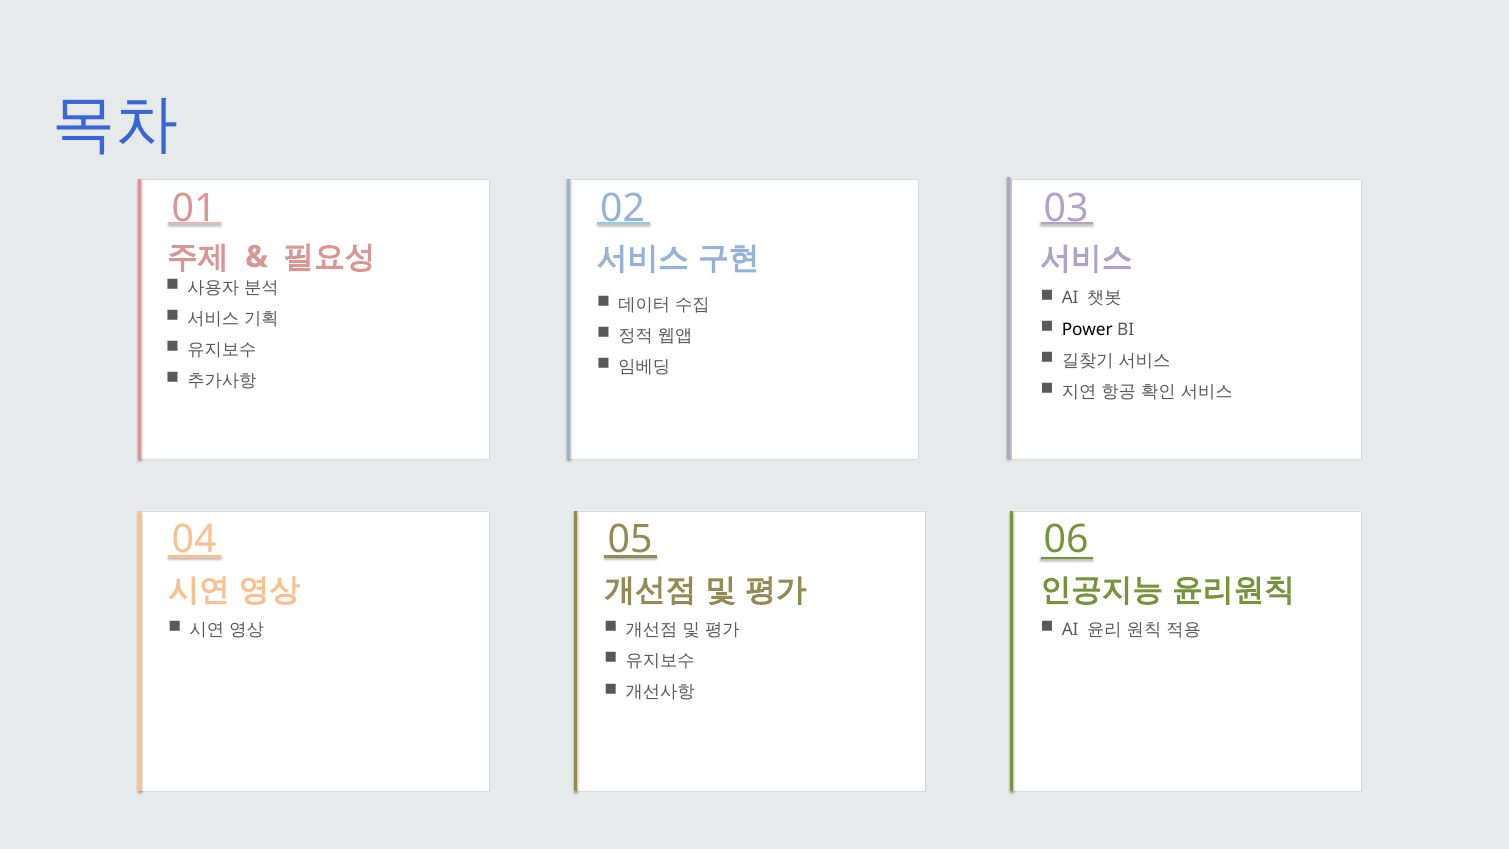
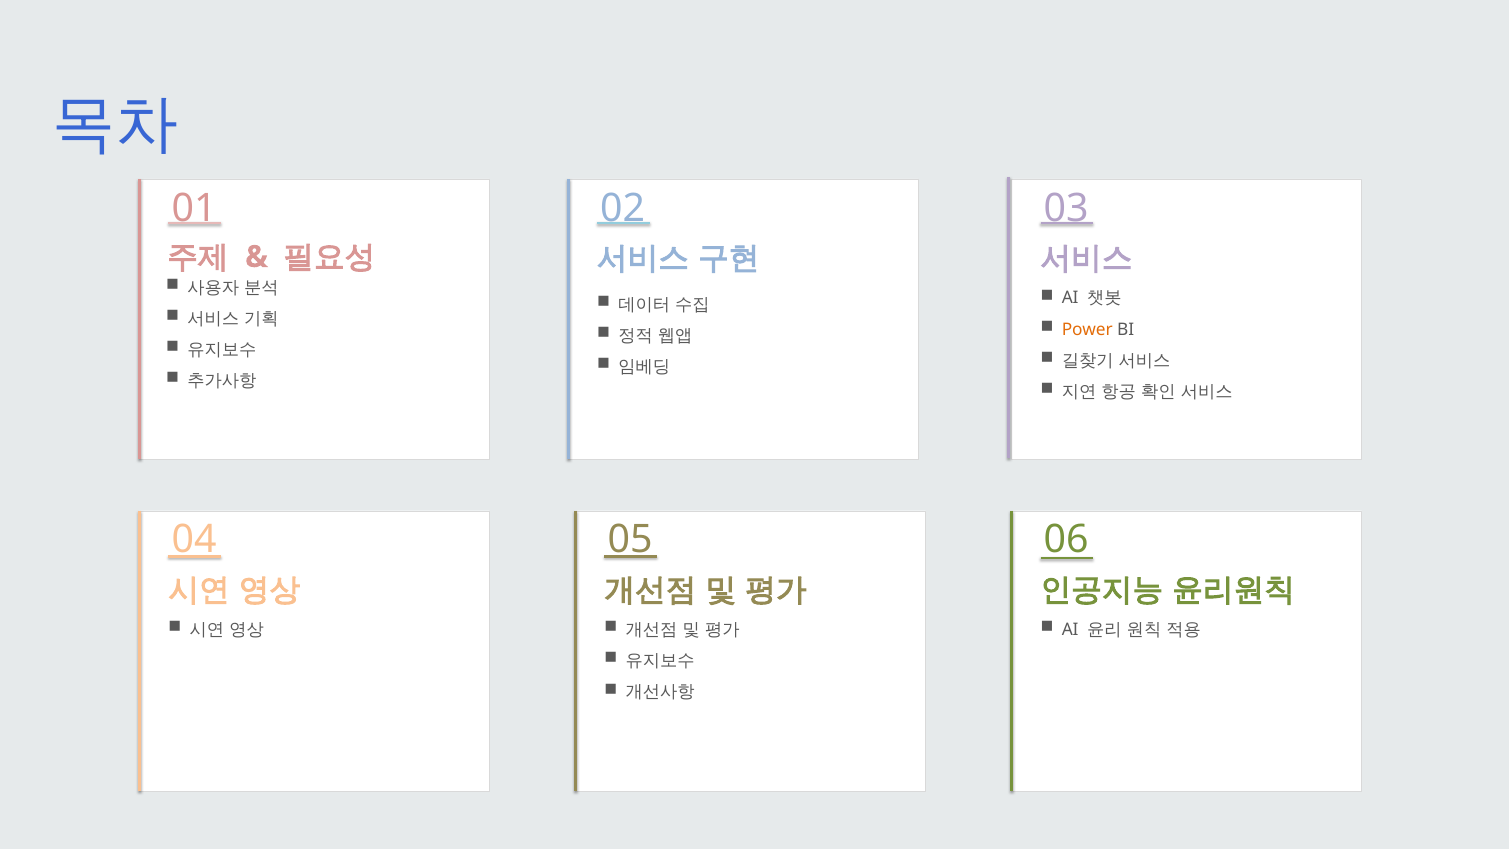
Power colour: black -> orange (1087, 329)
